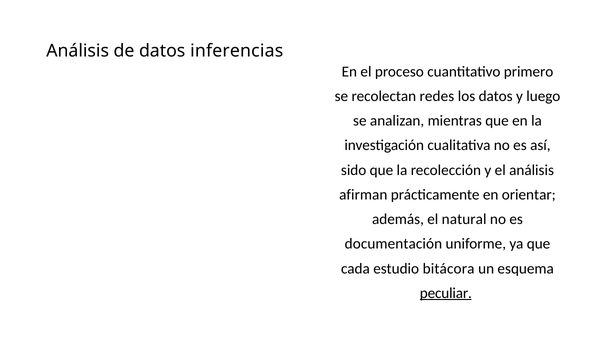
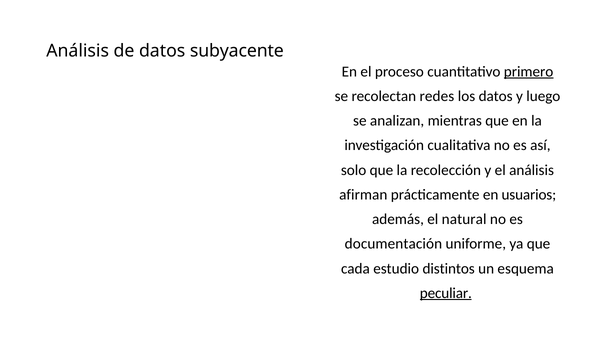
inferencias: inferencias -> subyacente (237, 51)
primero underline: none -> present (529, 72)
sido: sido -> solo (354, 170)
orientar: orientar -> usuarios (529, 194)
bitácora: bitácora -> distintos (449, 268)
